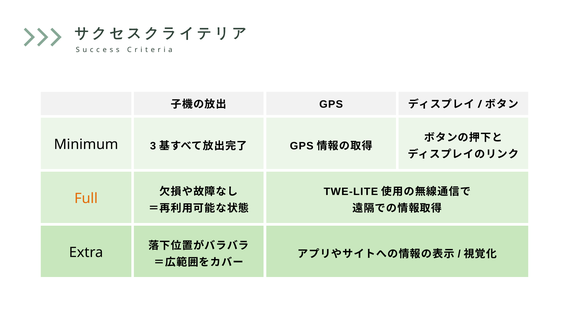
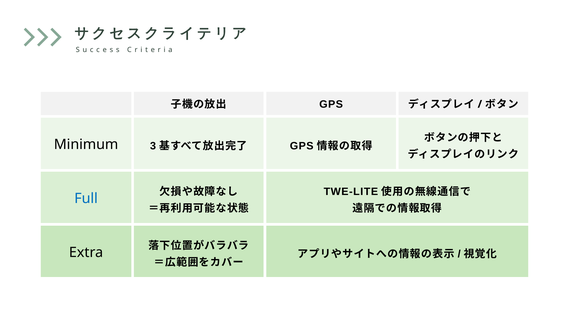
Full colour: orange -> blue (86, 198)
